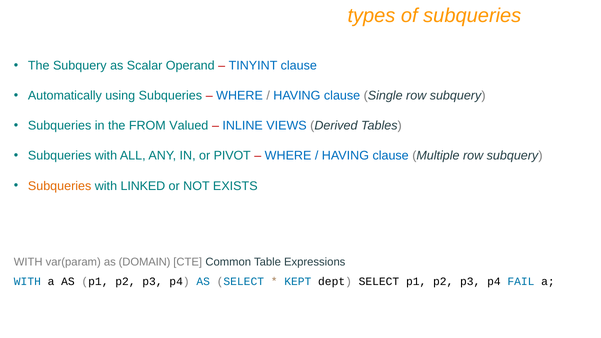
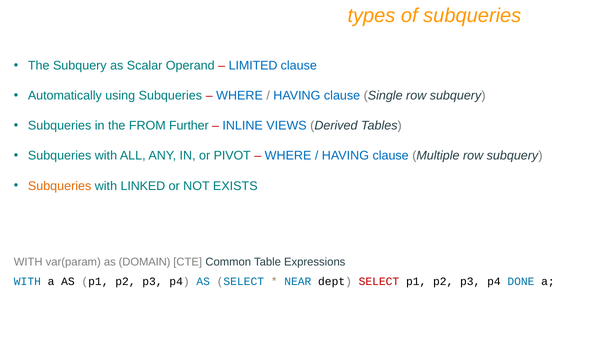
TINYINT: TINYINT -> LIMITED (253, 66)
Valued: Valued -> Further (189, 126)
KEPT: KEPT -> NEAR (298, 282)
SELECT colour: black -> red (379, 282)
FAIL: FAIL -> DONE (521, 282)
